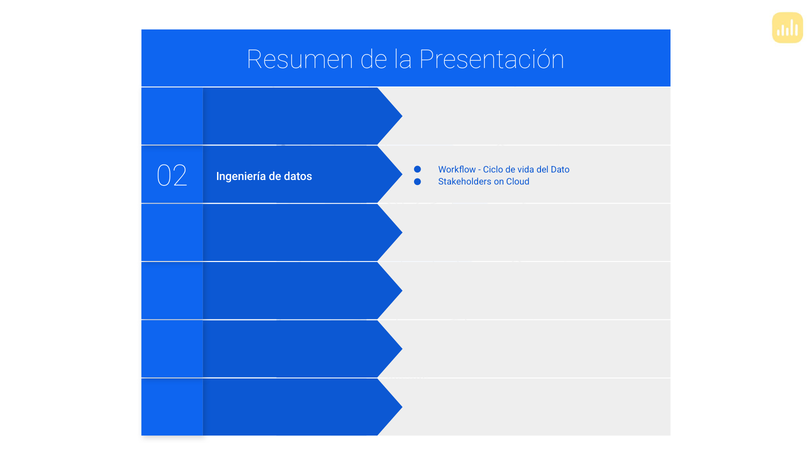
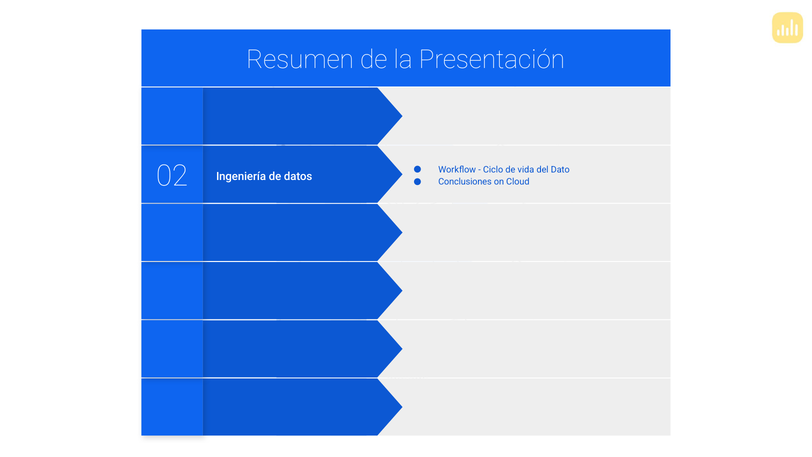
Stakeholders: Stakeholders -> Conclusiones (465, 182)
